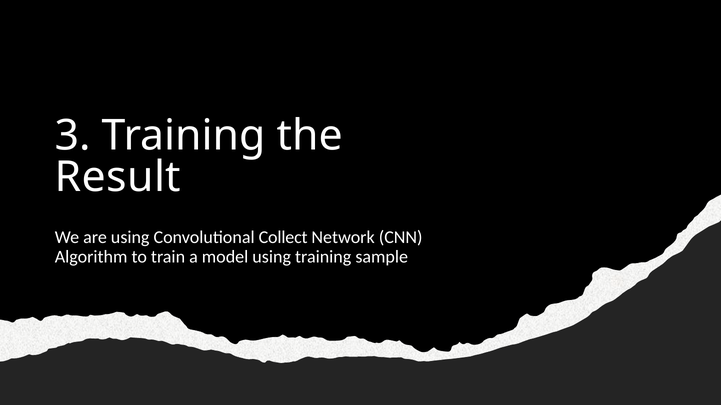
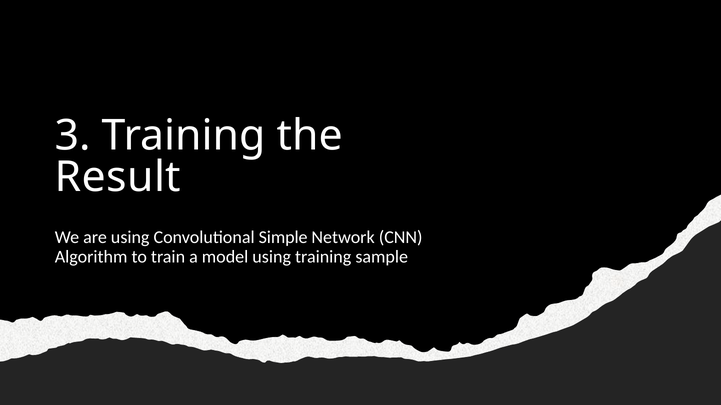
Collect: Collect -> Simple (283, 238)
